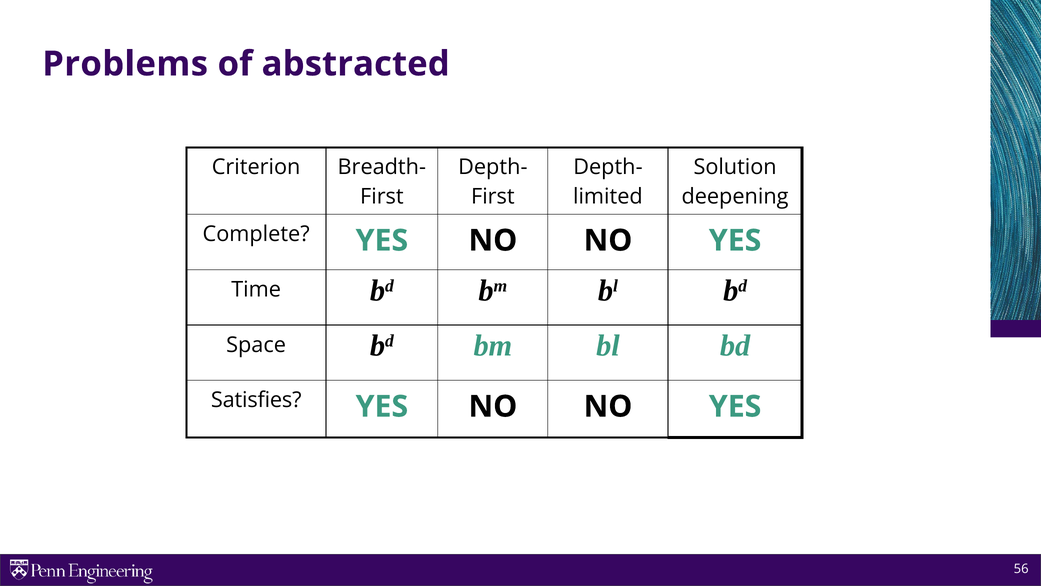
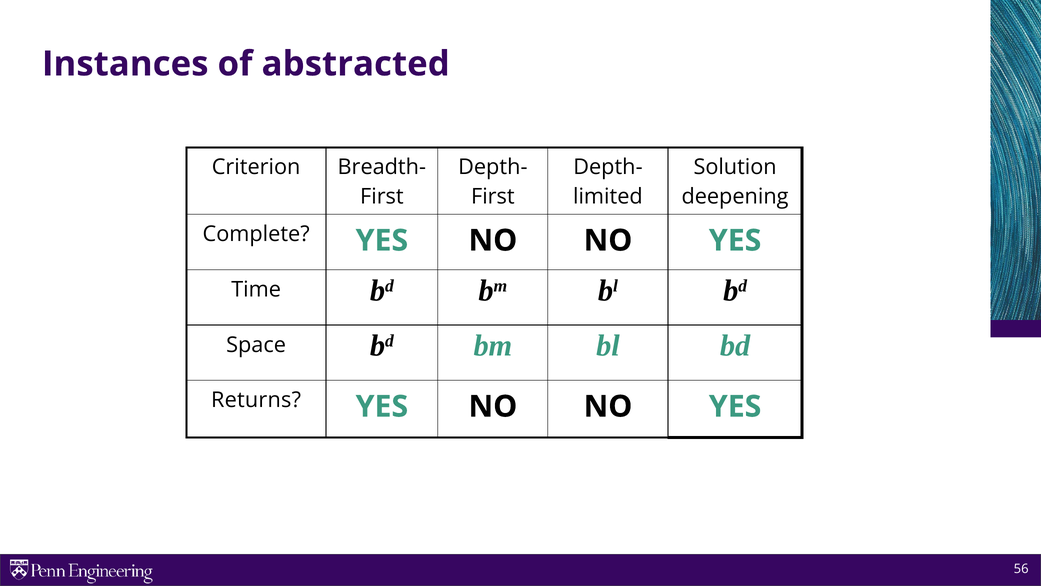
Problems: Problems -> Instances (125, 64)
Satisfies: Satisfies -> Returns (256, 400)
